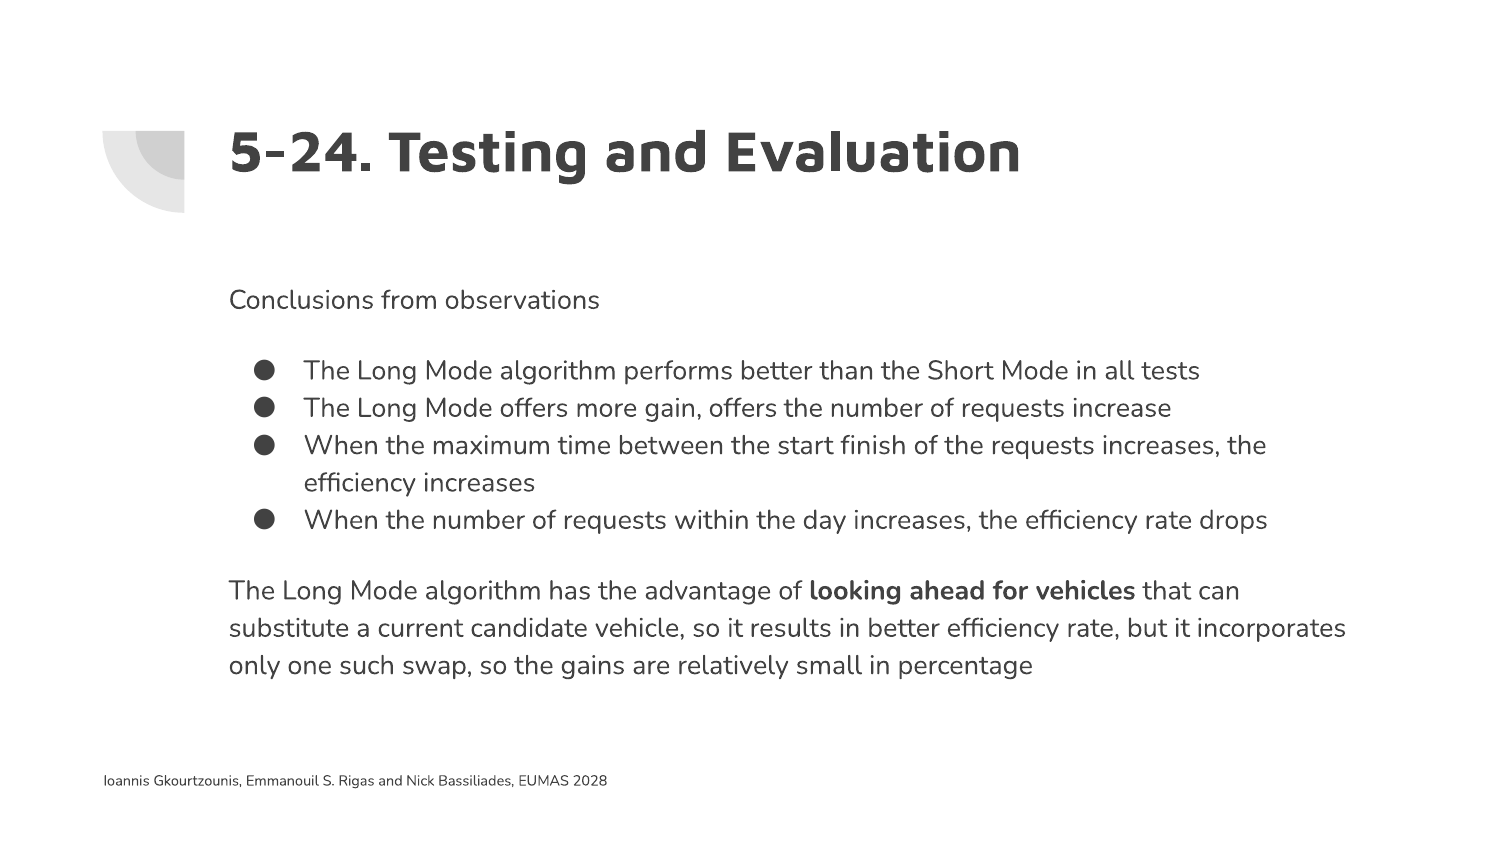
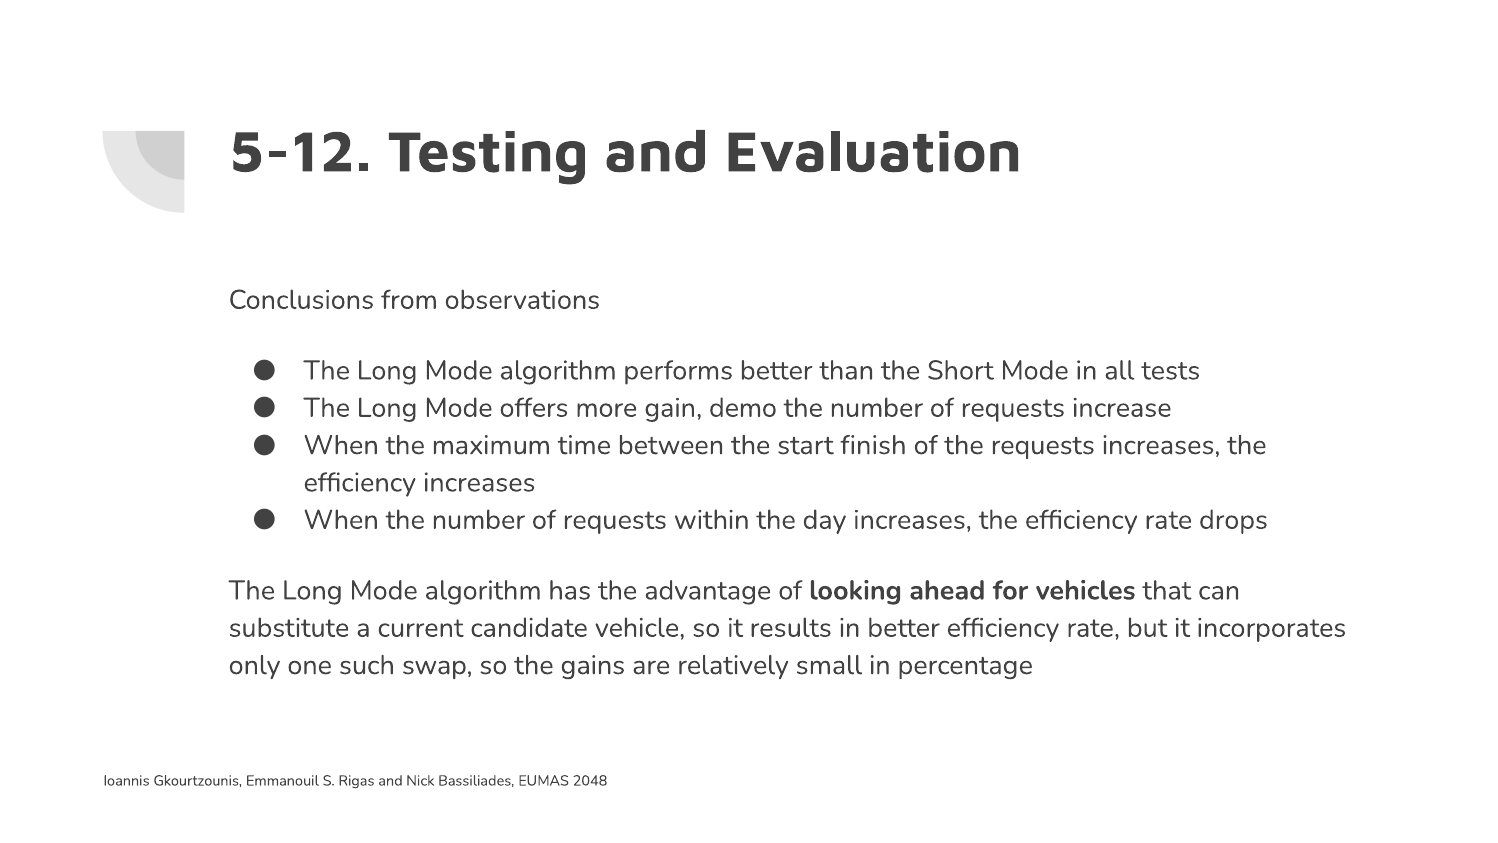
5-24: 5-24 -> 5-12 (300, 152)
gain offers: offers -> demo (743, 408)
2028: 2028 -> 2048 (590, 780)
